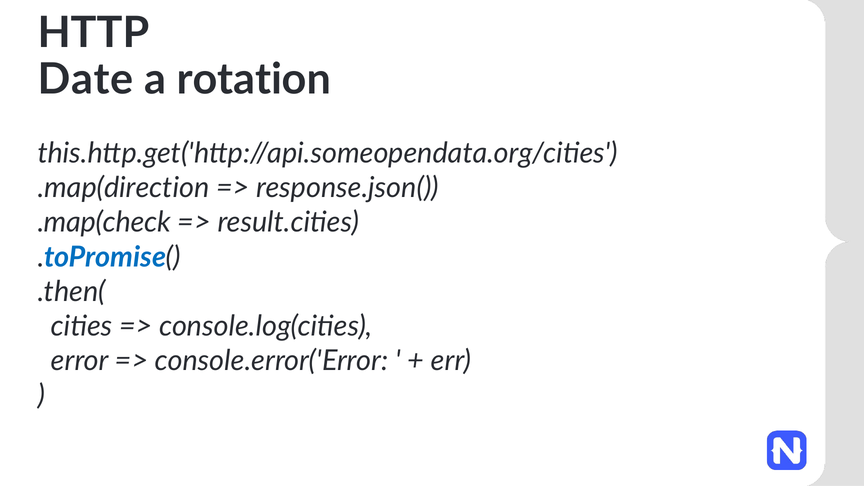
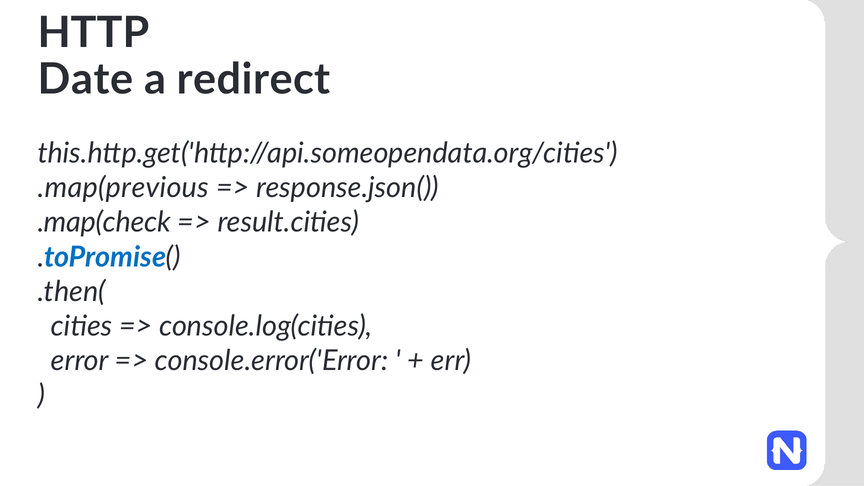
rotation: rotation -> redirect (254, 80)
.map(direction: .map(direction -> .map(previous (123, 188)
